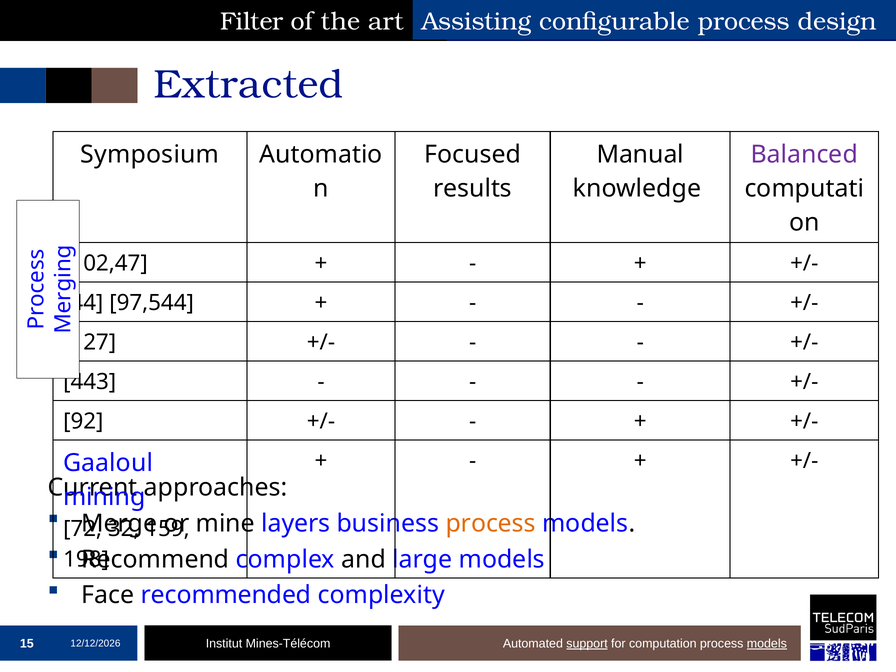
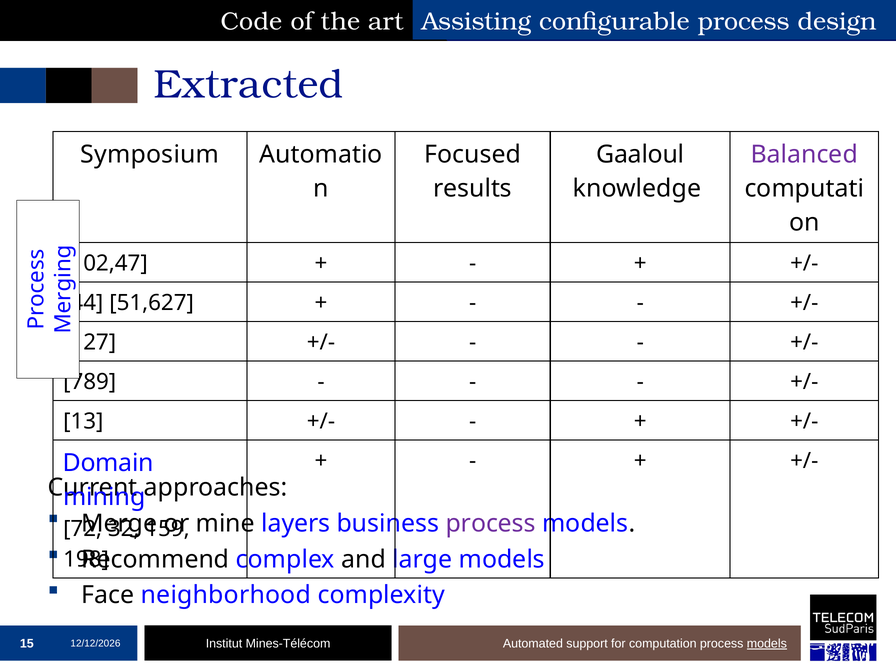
Filter: Filter -> Code (252, 22)
Manual: Manual -> Gaaloul (640, 154)
97,544: 97,544 -> 51,627 (152, 303)
443: 443 -> 789 (90, 382)
92: 92 -> 13 (83, 421)
Gaaloul: Gaaloul -> Domain (108, 463)
process colour: orange -> purple (491, 524)
recommended: recommended -> neighborhood (226, 595)
support underline: present -> none (587, 644)
